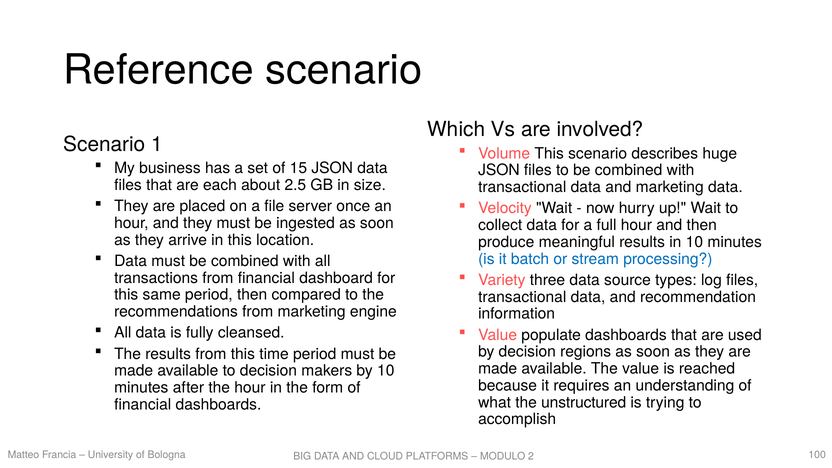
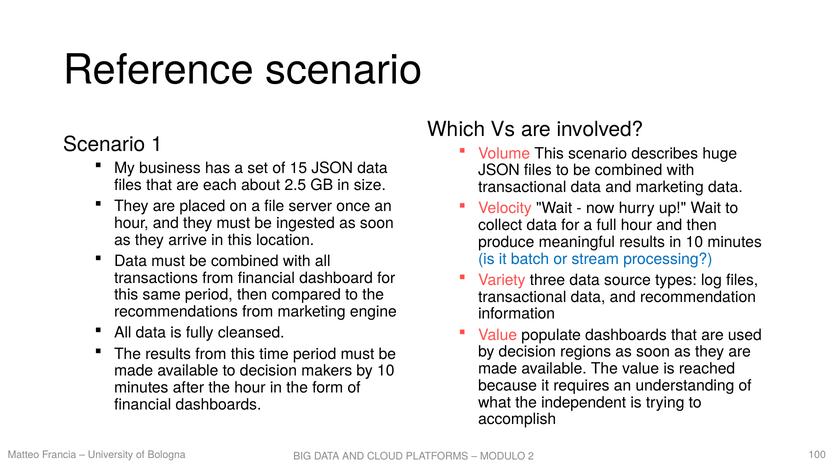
unstructured: unstructured -> independent (584, 402)
